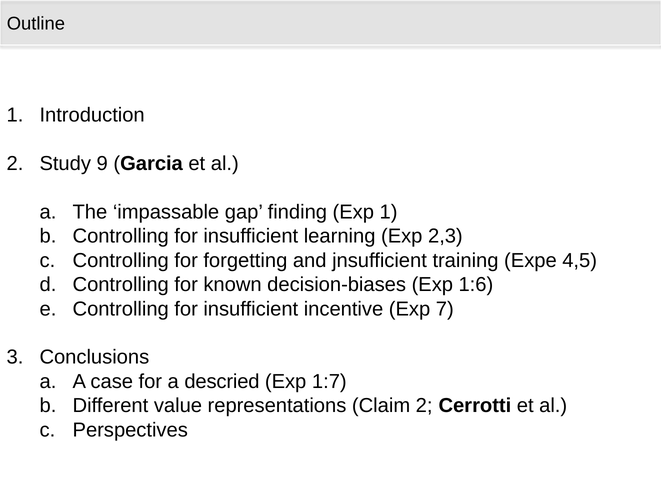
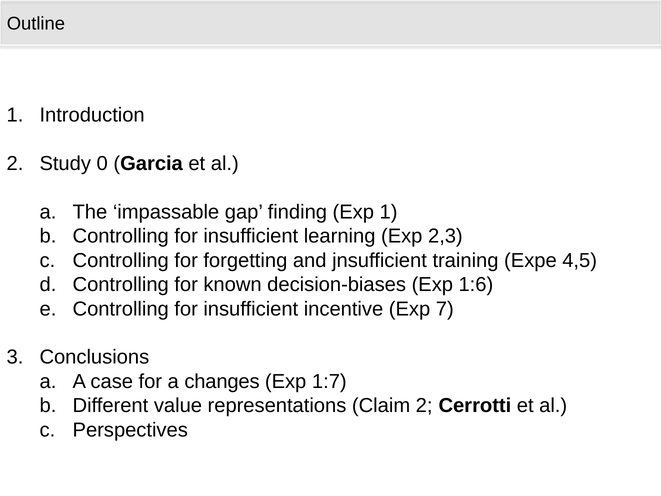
9: 9 -> 0 (102, 163)
descried: descried -> changes (222, 381)
